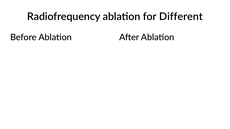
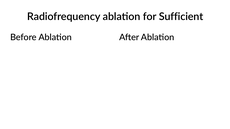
Different: Different -> Sufficient (181, 17)
